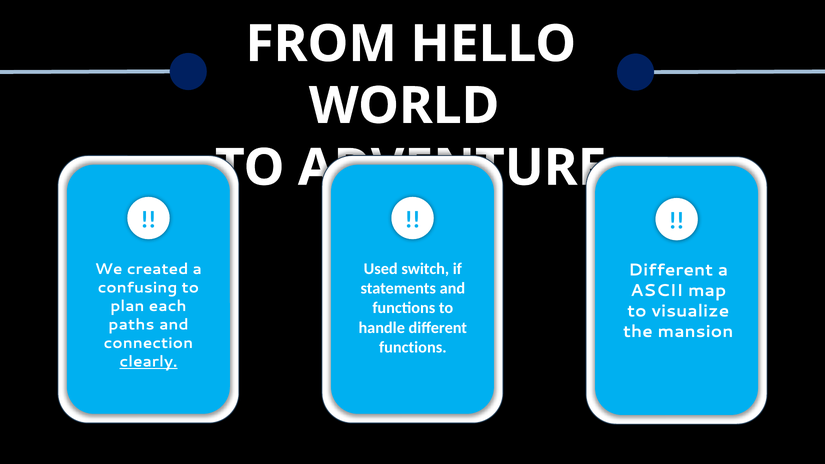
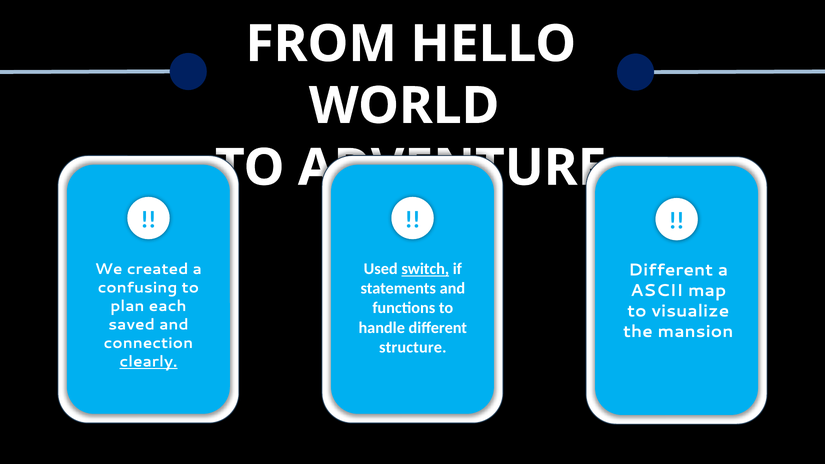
switch underline: none -> present (425, 269)
paths: paths -> saved (132, 325)
functions: functions -> structure (413, 347)
